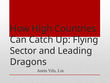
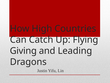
Sector: Sector -> Giving (23, 51)
